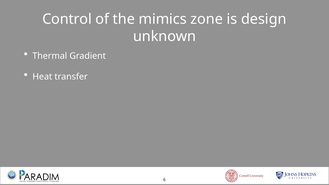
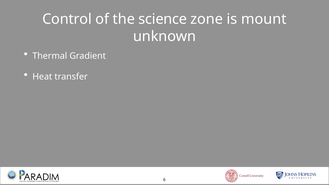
mimics: mimics -> science (163, 19)
design: design -> mount (264, 19)
